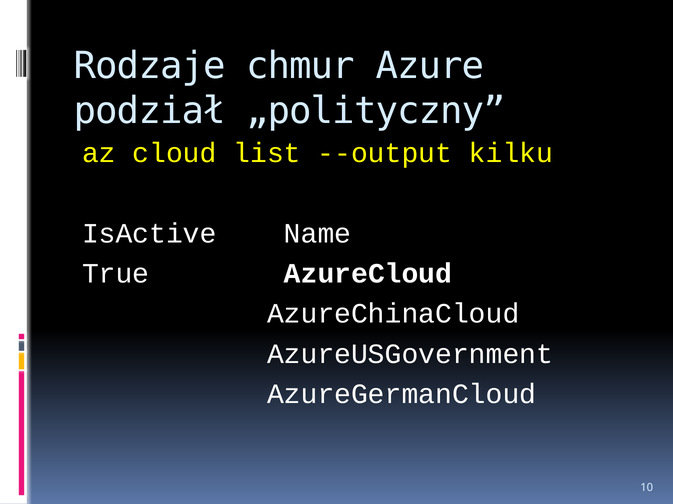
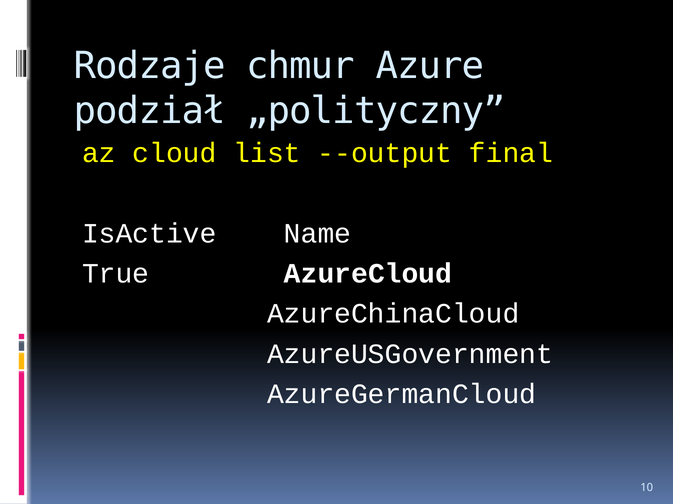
kilku: kilku -> final (511, 153)
